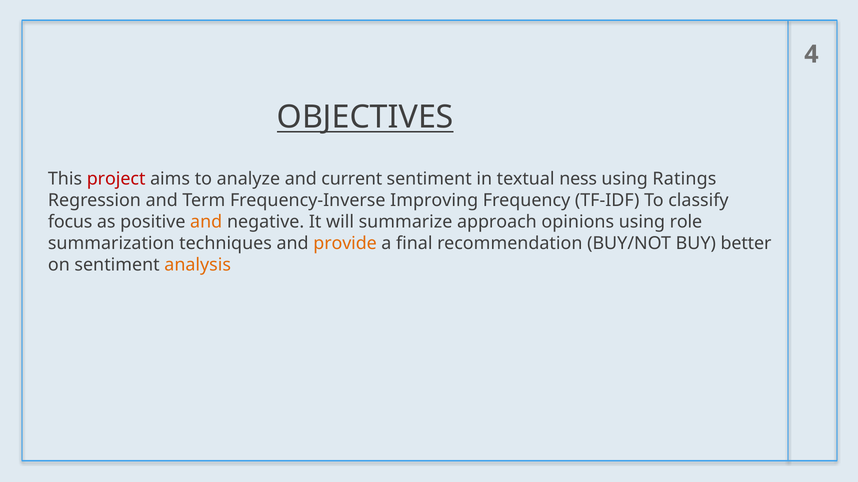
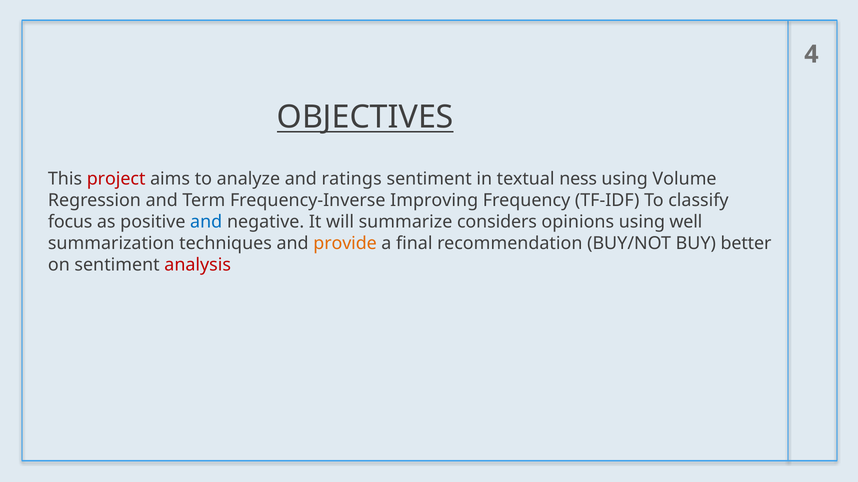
current: current -> ratings (352, 179)
Ratings: Ratings -> Volume (685, 179)
and colour: orange -> blue (206, 222)
approach: approach -> considers (497, 222)
role: role -> well (686, 222)
analysis colour: orange -> red (198, 265)
